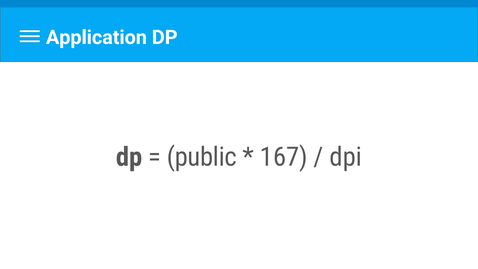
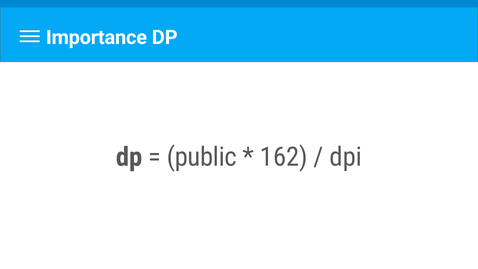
Application: Application -> Importance (96, 37)
167: 167 -> 162 (284, 157)
